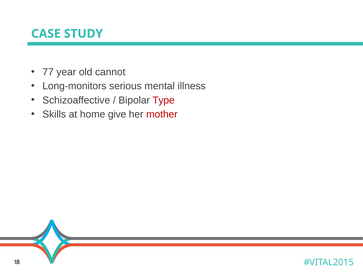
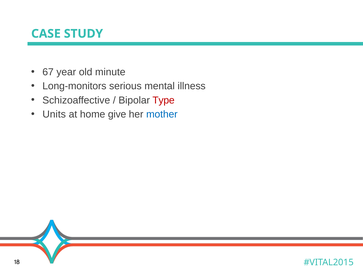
77: 77 -> 67 (48, 72)
cannot: cannot -> minute (110, 72)
Skills: Skills -> Units (54, 114)
mother colour: red -> blue (162, 114)
